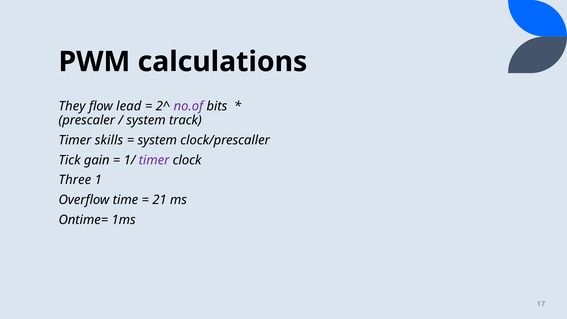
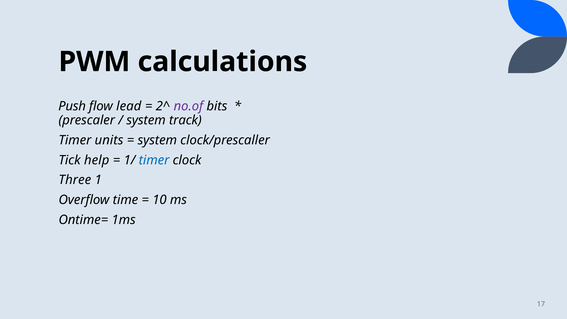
They: They -> Push (72, 106)
skills: skills -> units (109, 140)
gain: gain -> help (97, 160)
timer colour: purple -> blue (154, 160)
21: 21 -> 10 (159, 200)
